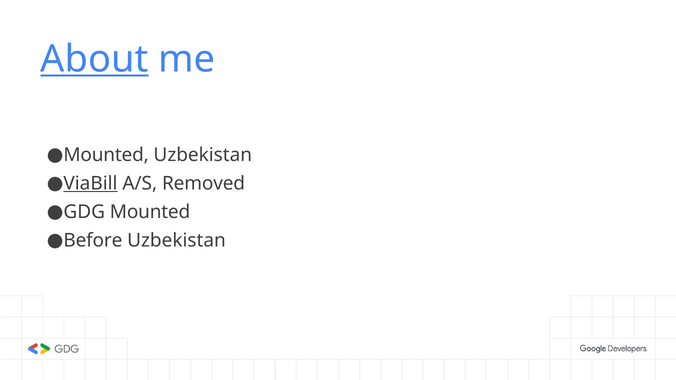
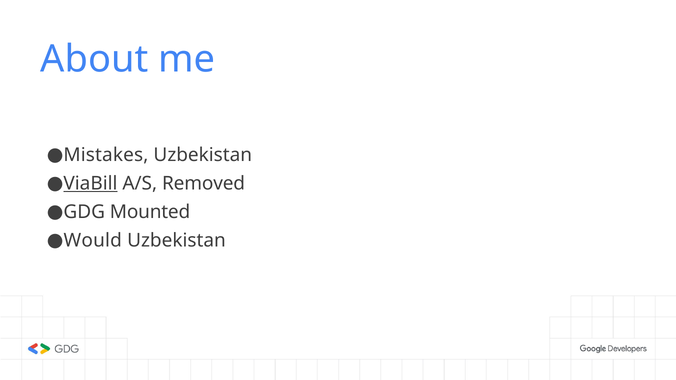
About underline: present -> none (94, 59)
Mounted: Mounted -> Mistakes (106, 155)
Before: Before -> Would (93, 240)
